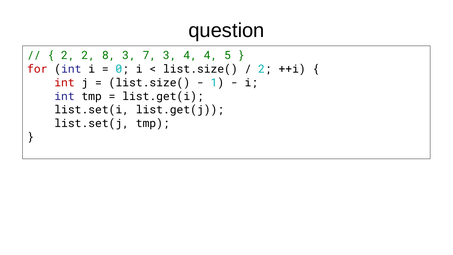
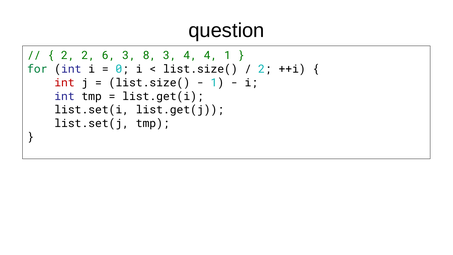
8: 8 -> 6 (109, 55)
7: 7 -> 8 (149, 55)
4 5: 5 -> 1 (228, 55)
for colour: red -> green (37, 69)
